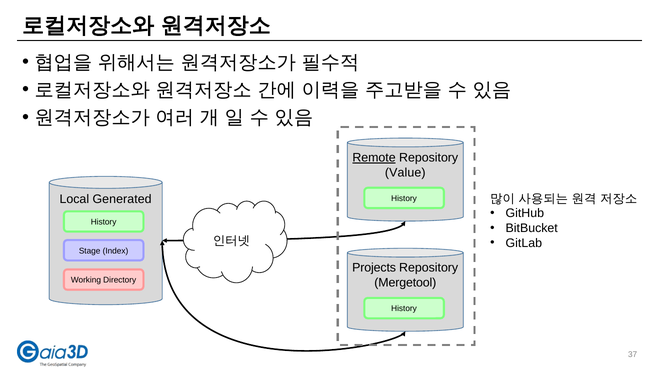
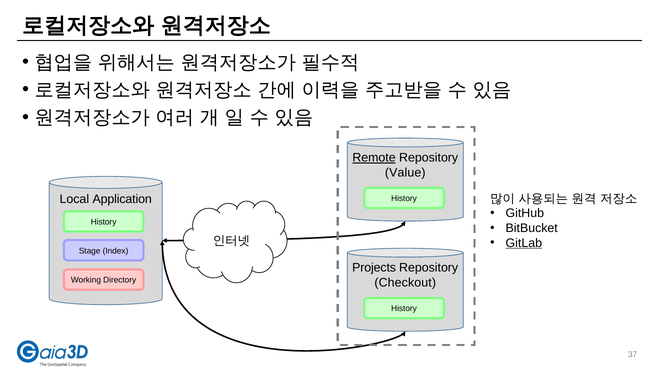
Generated: Generated -> Application (122, 199)
GitLab underline: none -> present (524, 243)
Mergetool: Mergetool -> Checkout (405, 283)
